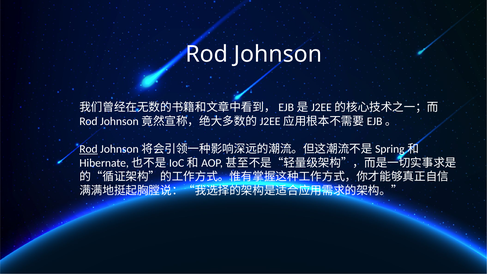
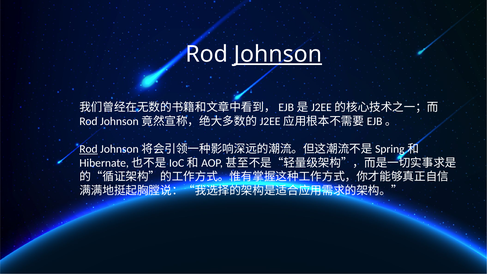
Johnson underline: none -> present (278, 54)
